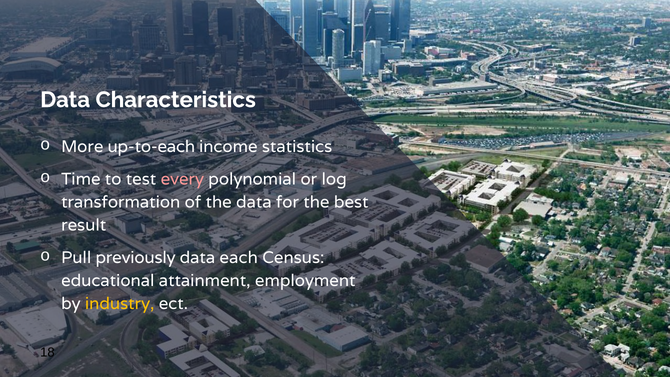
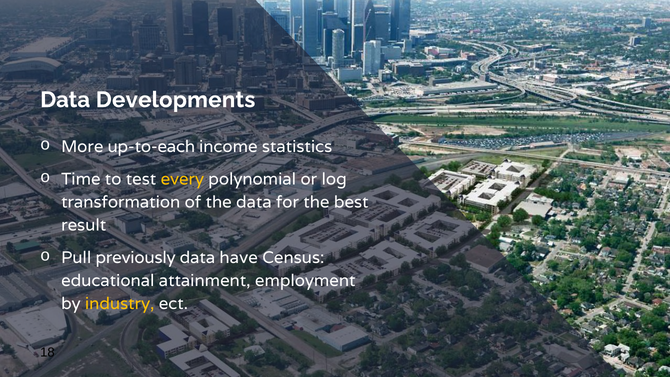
Characteristics: Characteristics -> Developments (176, 100)
every colour: pink -> yellow (182, 179)
each: each -> have (239, 258)
